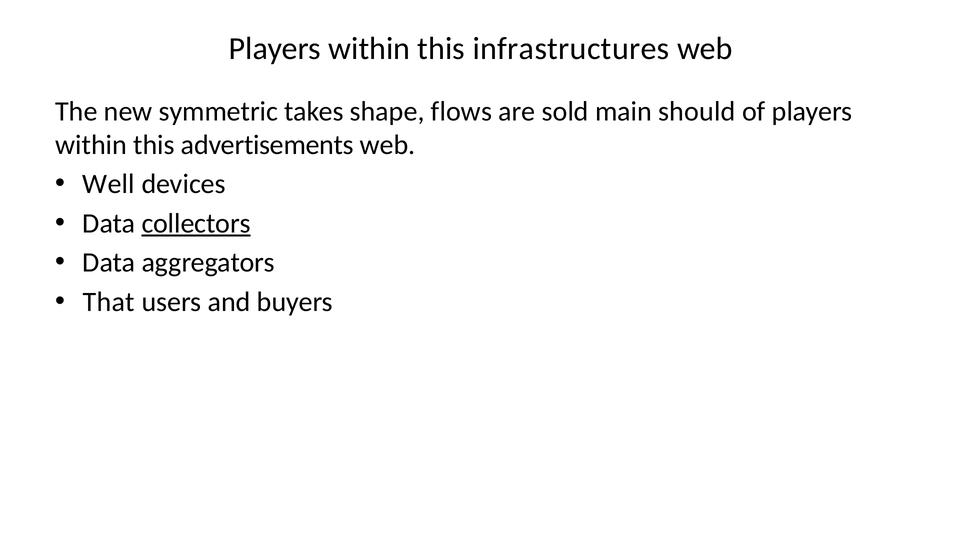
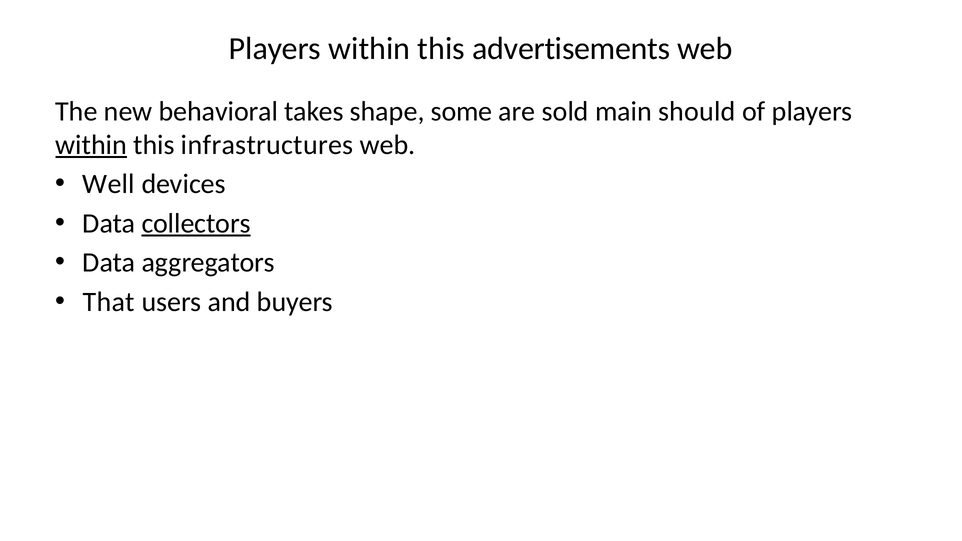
infrastructures: infrastructures -> advertisements (571, 49)
symmetric: symmetric -> behavioral (218, 111)
flows: flows -> some (462, 111)
within underline: none -> present (91, 145)
advertisements: advertisements -> infrastructures (267, 145)
